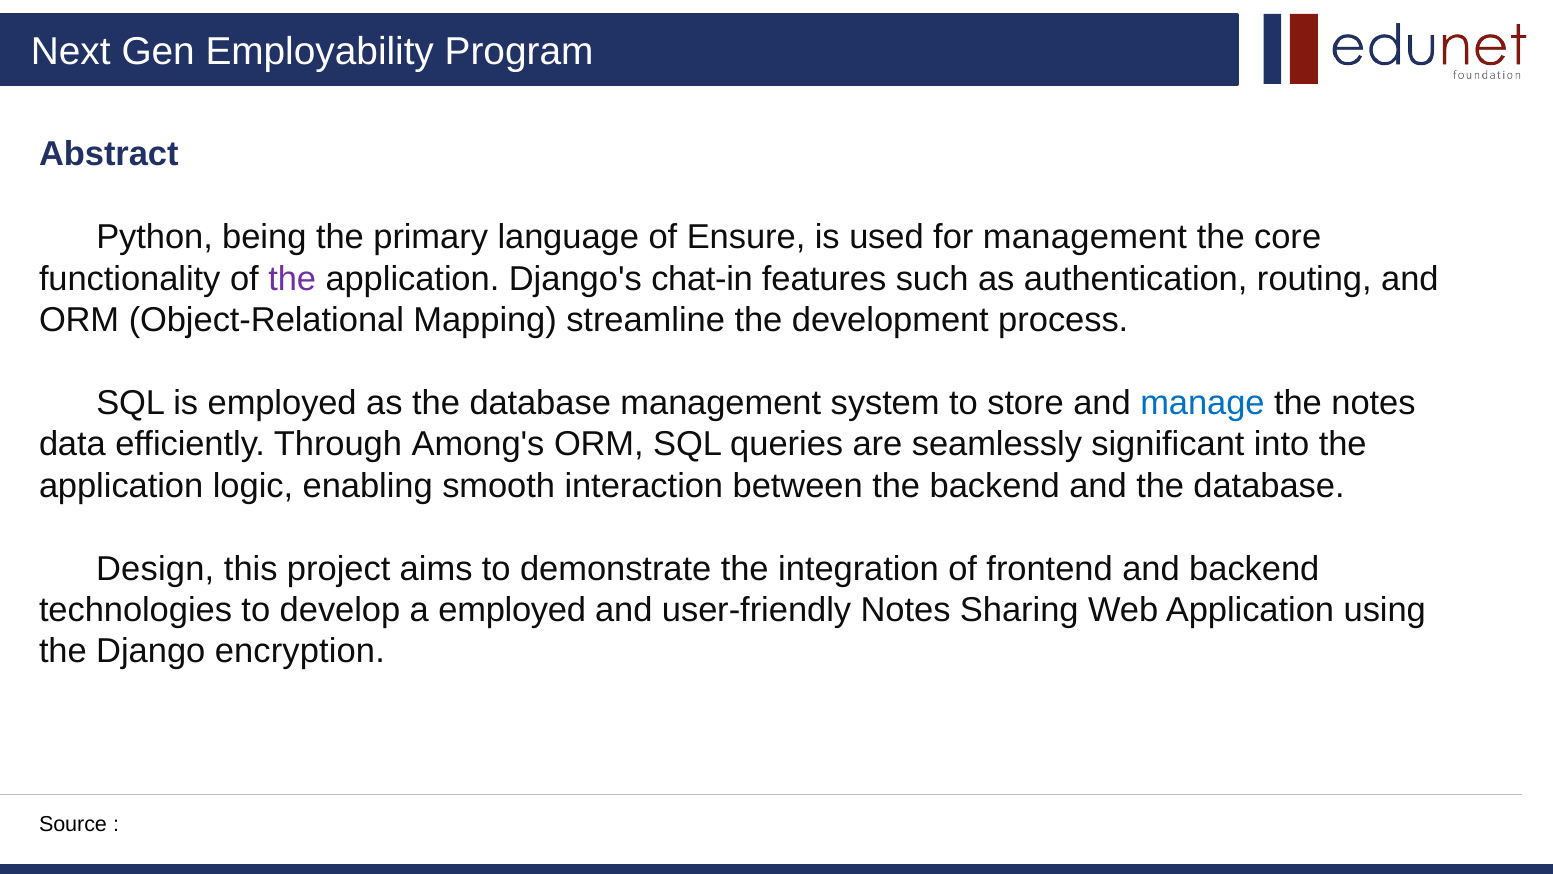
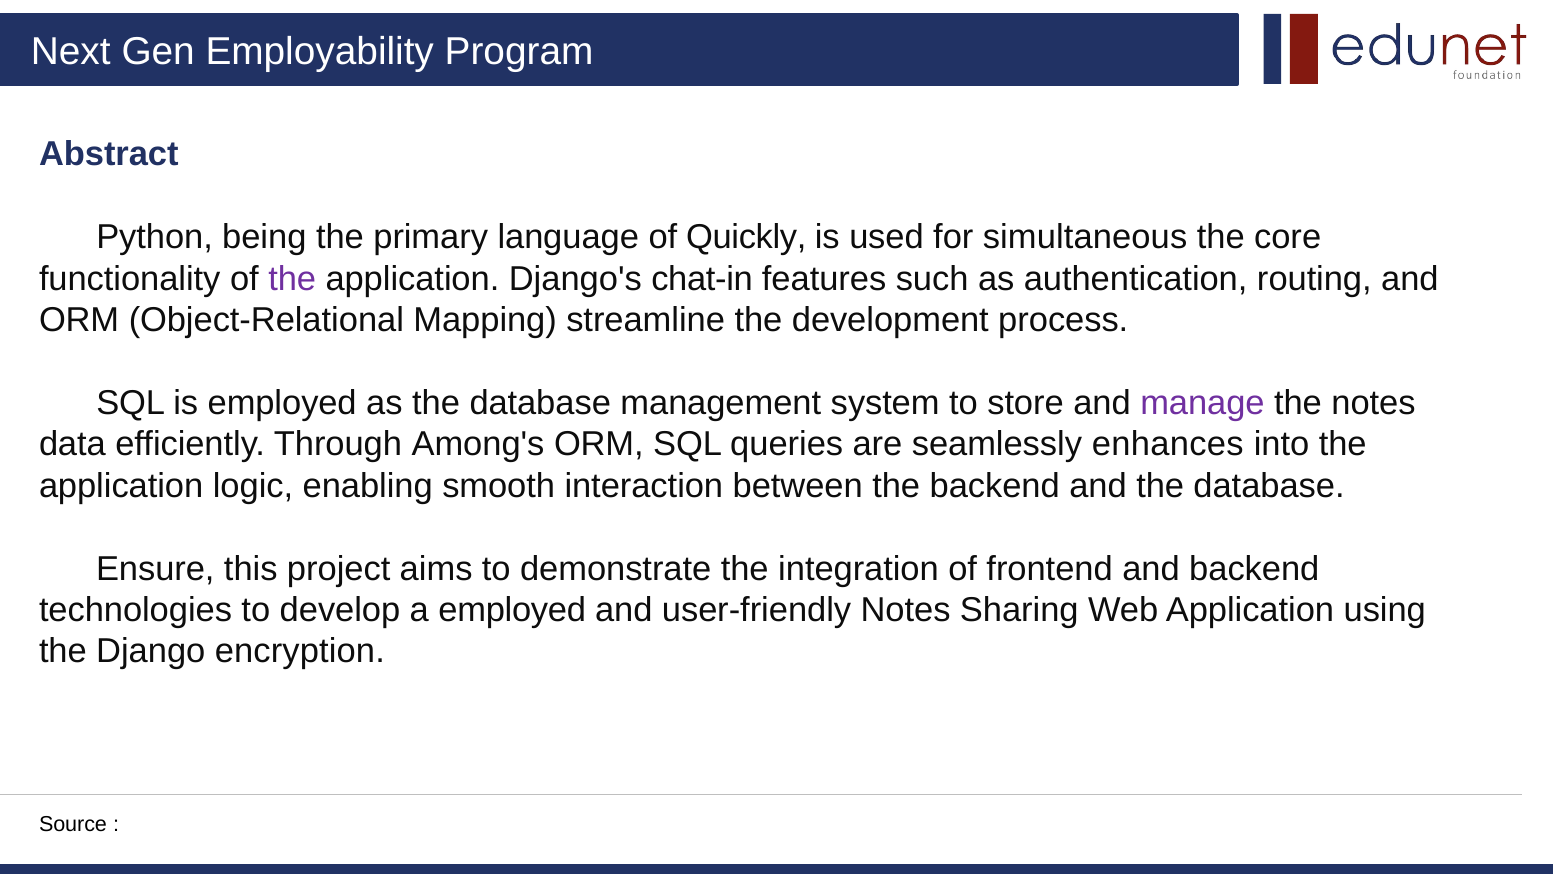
Ensure: Ensure -> Quickly (746, 237)
for management: management -> simultaneous (1085, 237)
manage colour: blue -> purple (1202, 403)
significant: significant -> enhances (1168, 444)
Design: Design -> Ensure (155, 568)
